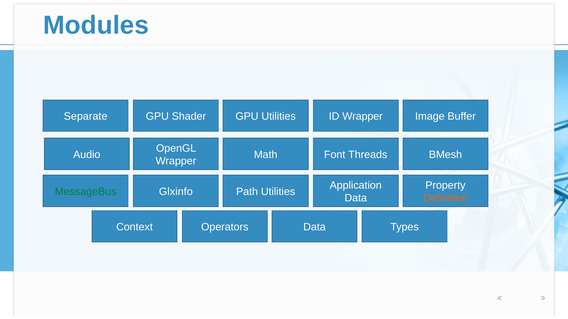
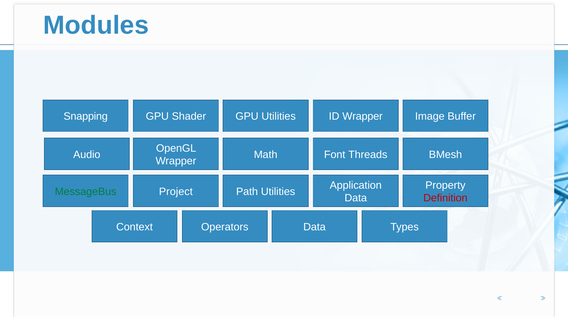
Separate: Separate -> Snapping (86, 117)
Glxinfo: Glxinfo -> Project (176, 192)
Definition colour: orange -> red (445, 198)
